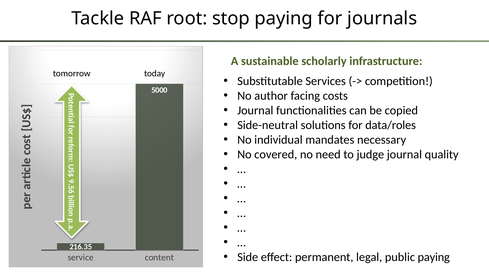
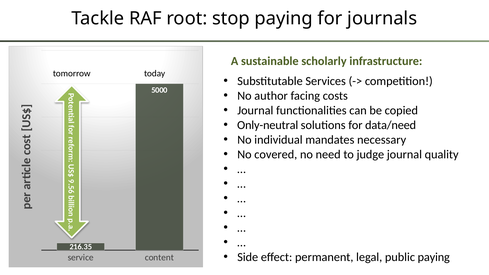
Side-neutral: Side-neutral -> Only-neutral (268, 125)
data/roles: data/roles -> data/need (391, 125)
